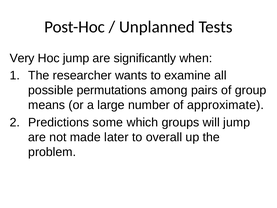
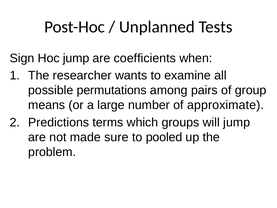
Very: Very -> Sign (22, 58)
significantly: significantly -> coefficients (145, 58)
some: some -> terms (108, 122)
later: later -> sure (116, 137)
overall: overall -> pooled (164, 137)
